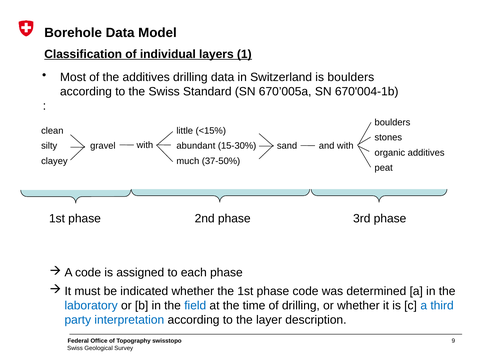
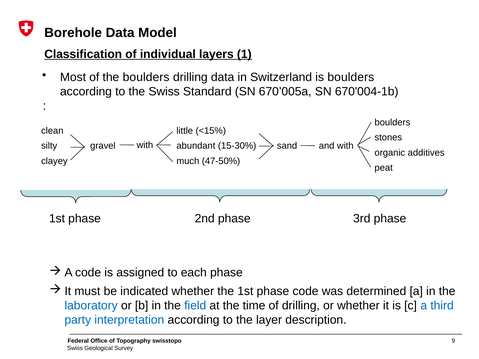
the additives: additives -> boulders (146, 77)
37-50%: 37-50% -> 47-50% (221, 161)
